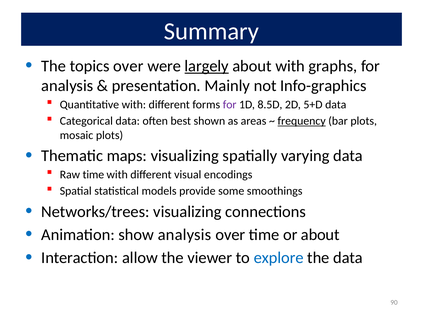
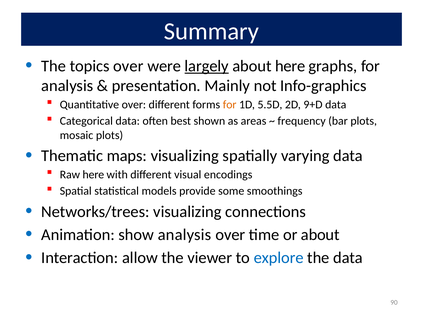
about with: with -> here (290, 66)
Quantitative with: with -> over (134, 105)
for colour: purple -> orange (230, 105)
8.5D: 8.5D -> 5.5D (270, 105)
5+D: 5+D -> 9+D (313, 105)
frequency underline: present -> none (302, 121)
Raw time: time -> here (93, 175)
